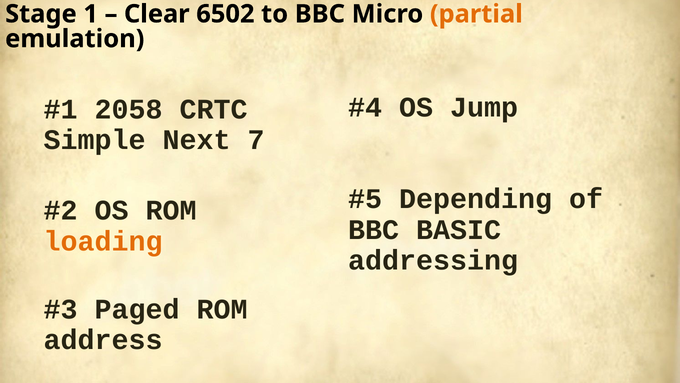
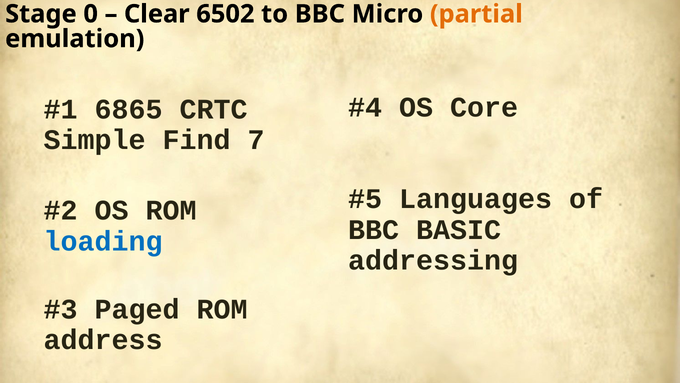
1: 1 -> 0 (91, 14)
Jump: Jump -> Core (484, 107)
2058: 2058 -> 6865 (129, 109)
Next: Next -> Find (197, 140)
Depending: Depending -> Languages (476, 199)
loading colour: orange -> blue (103, 241)
